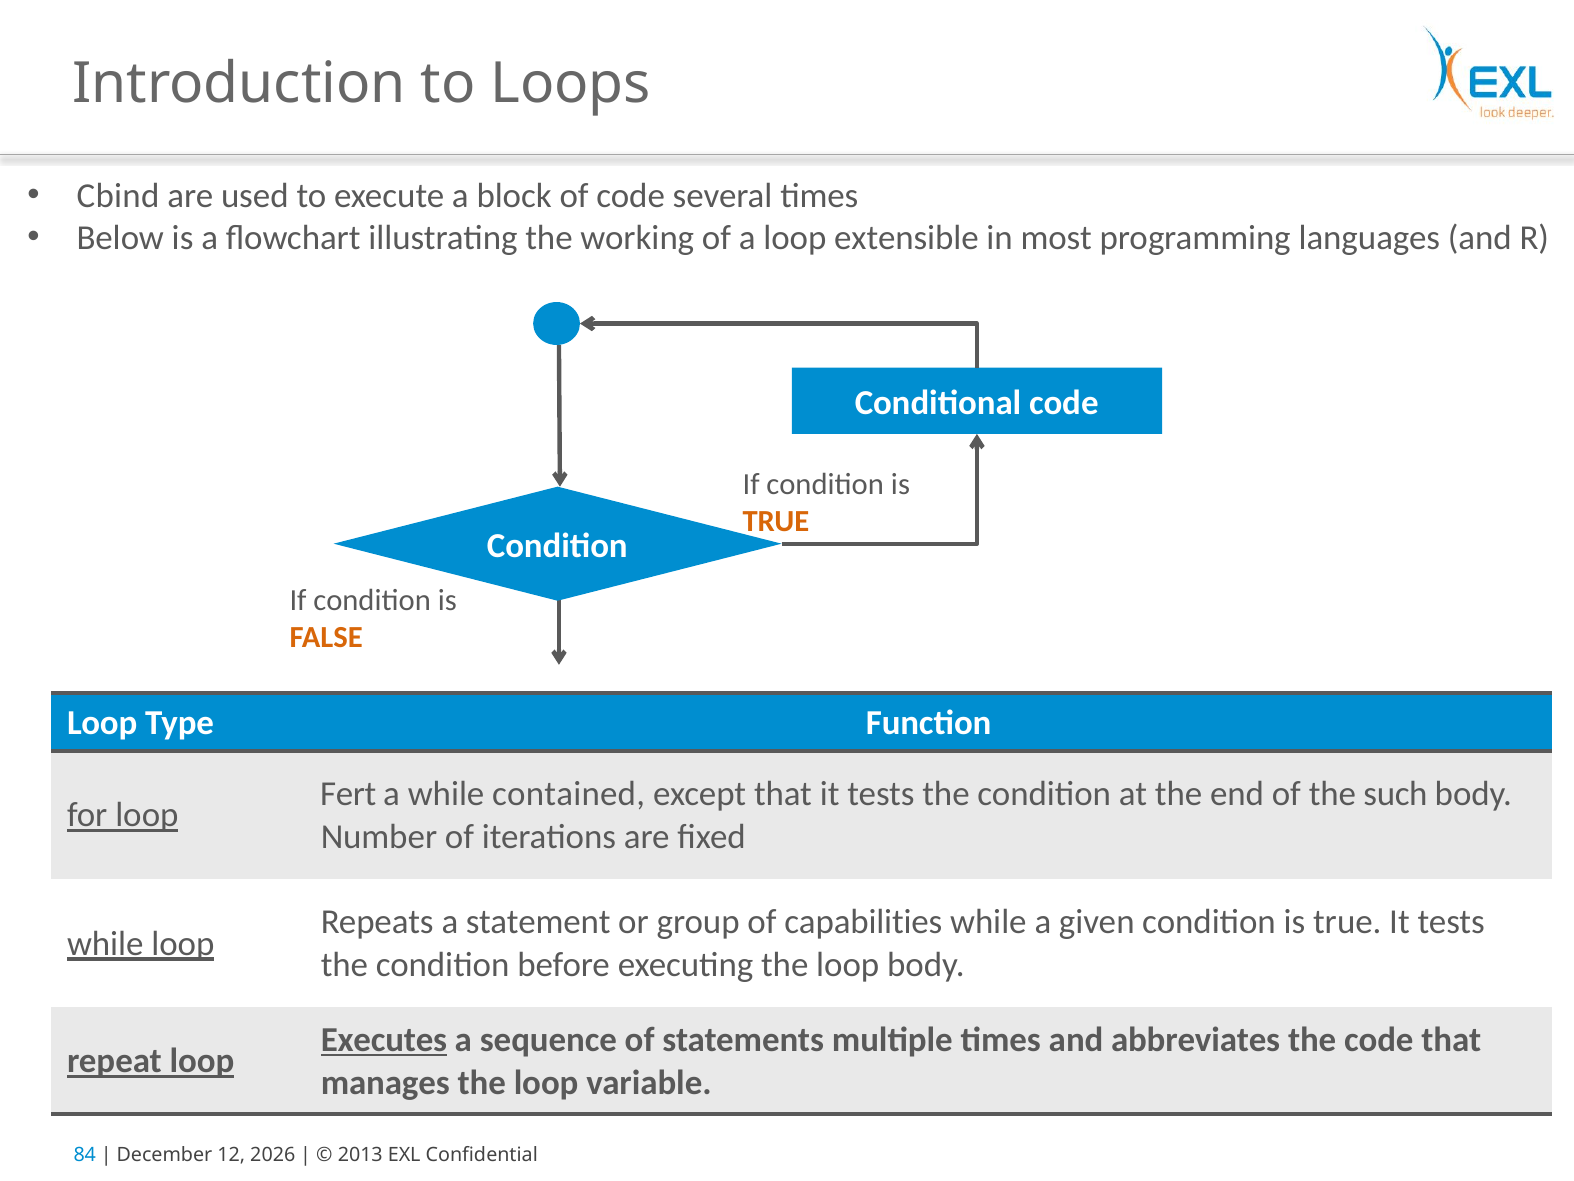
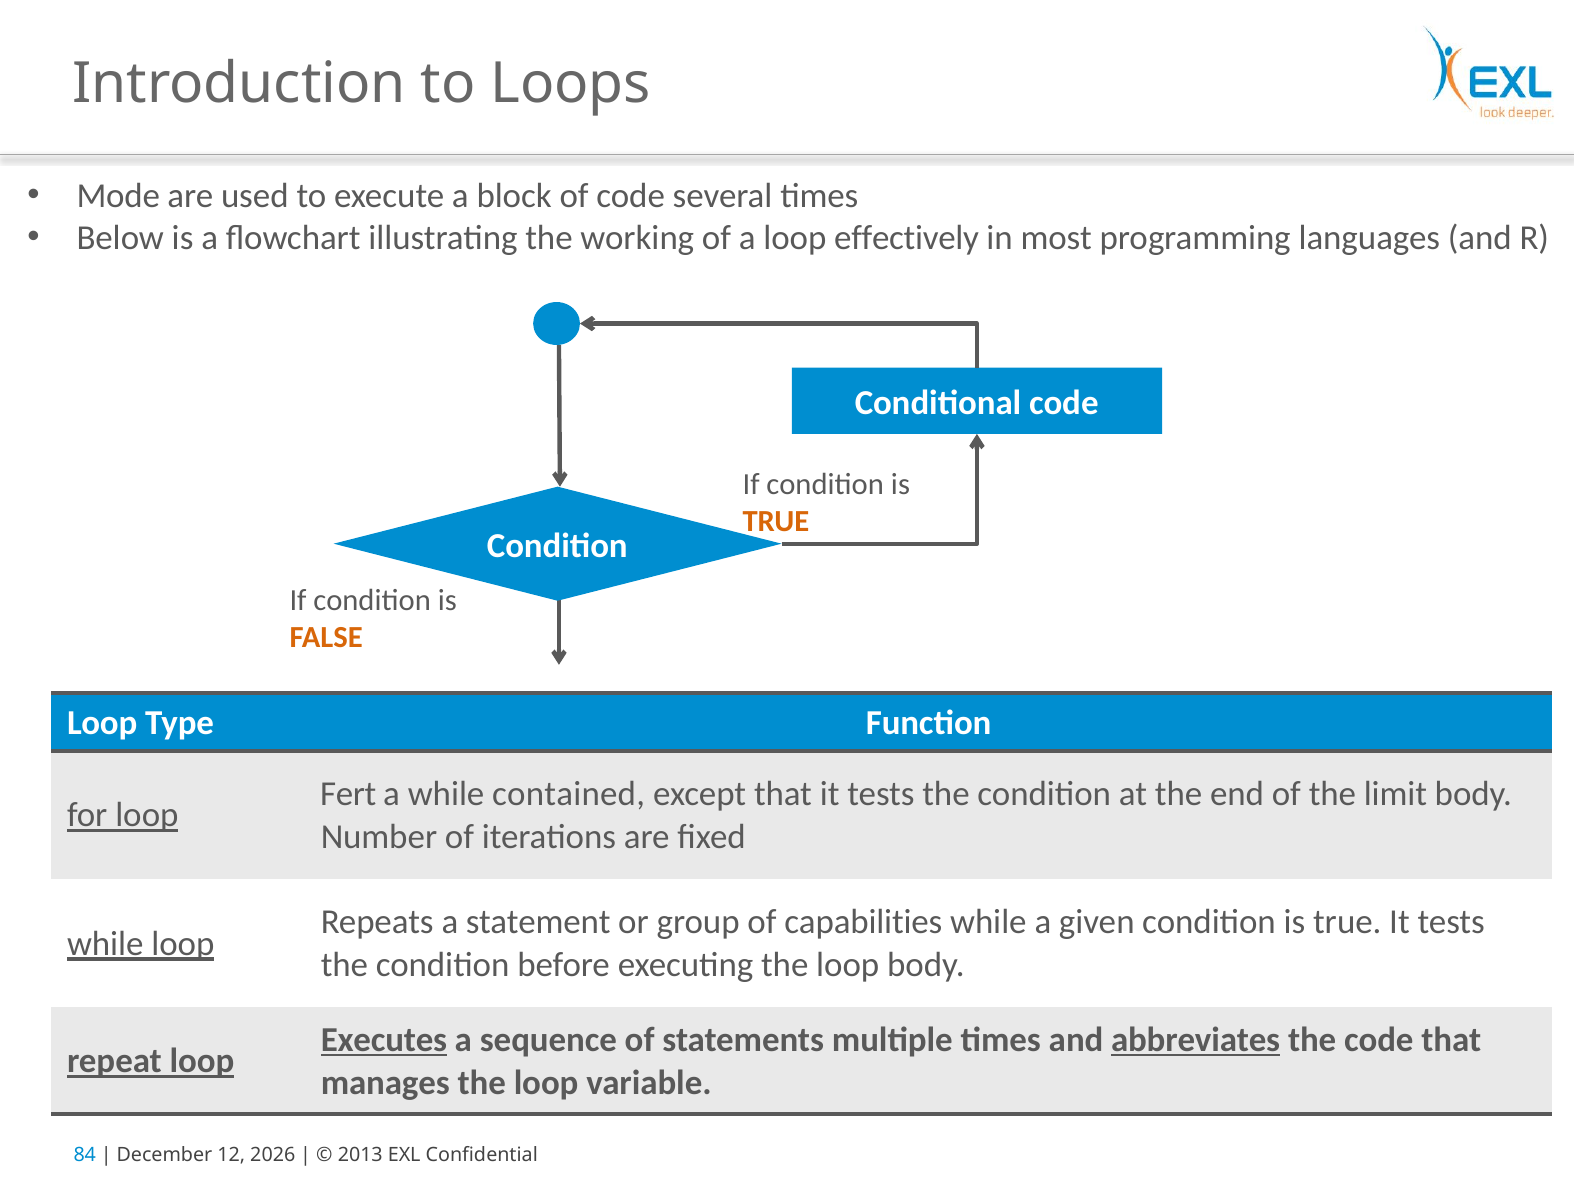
Cbind: Cbind -> Mode (118, 196)
extensible: extensible -> effectively (907, 238)
such: such -> limit (1395, 794)
abbreviates underline: none -> present (1196, 1039)
